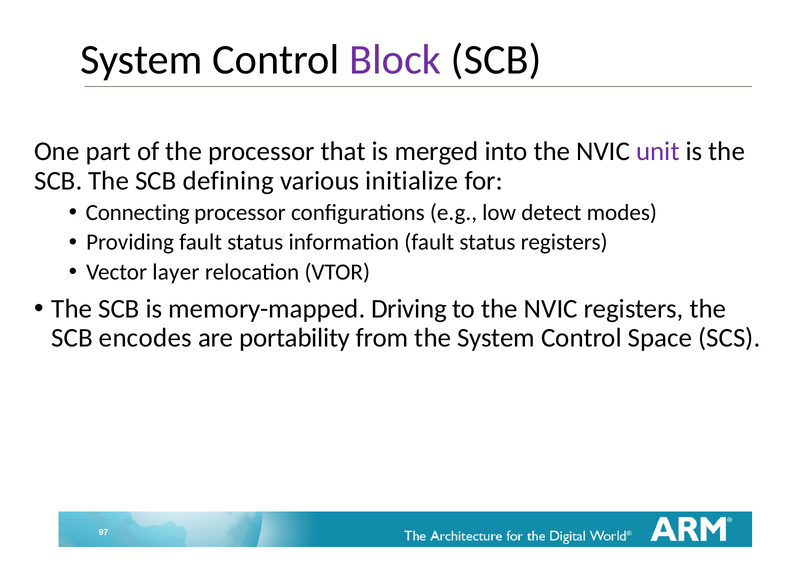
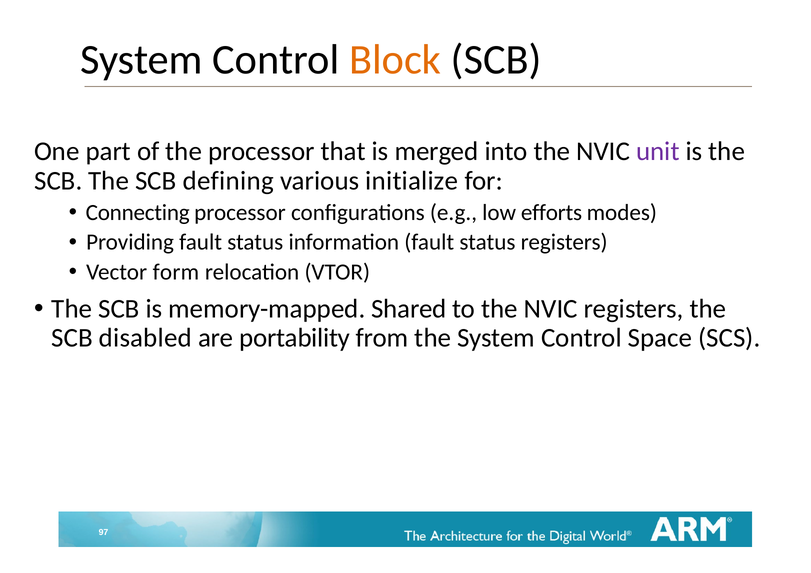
Block colour: purple -> orange (395, 60)
detect: detect -> efforts (551, 213)
layer: layer -> form (176, 272)
Driving: Driving -> Shared (409, 309)
encodes: encodes -> disabled (145, 338)
